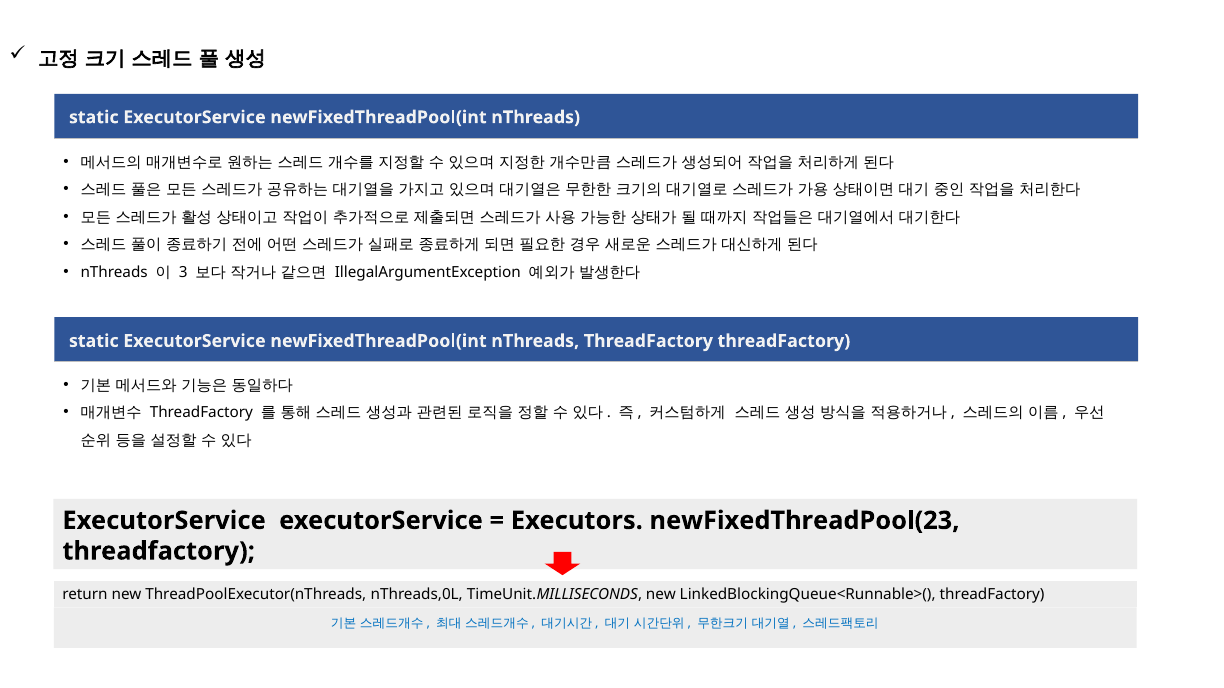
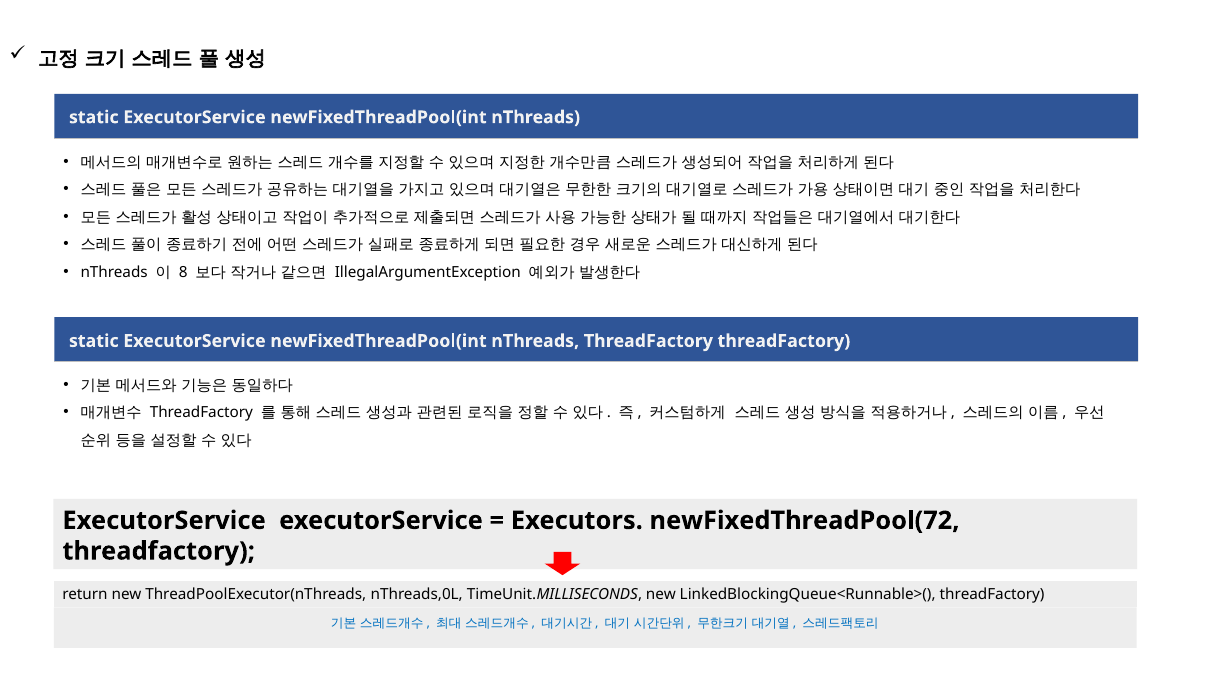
3: 3 -> 8 (183, 272)
newFixedThreadPool(23: newFixedThreadPool(23 -> newFixedThreadPool(72 (804, 521)
